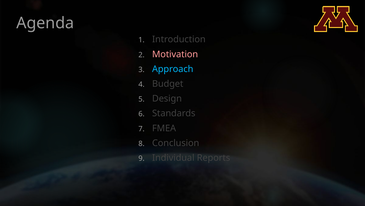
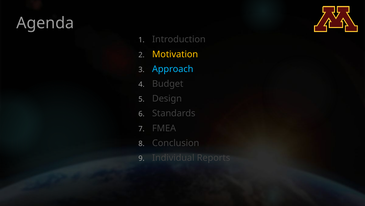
Motivation colour: pink -> yellow (175, 54)
